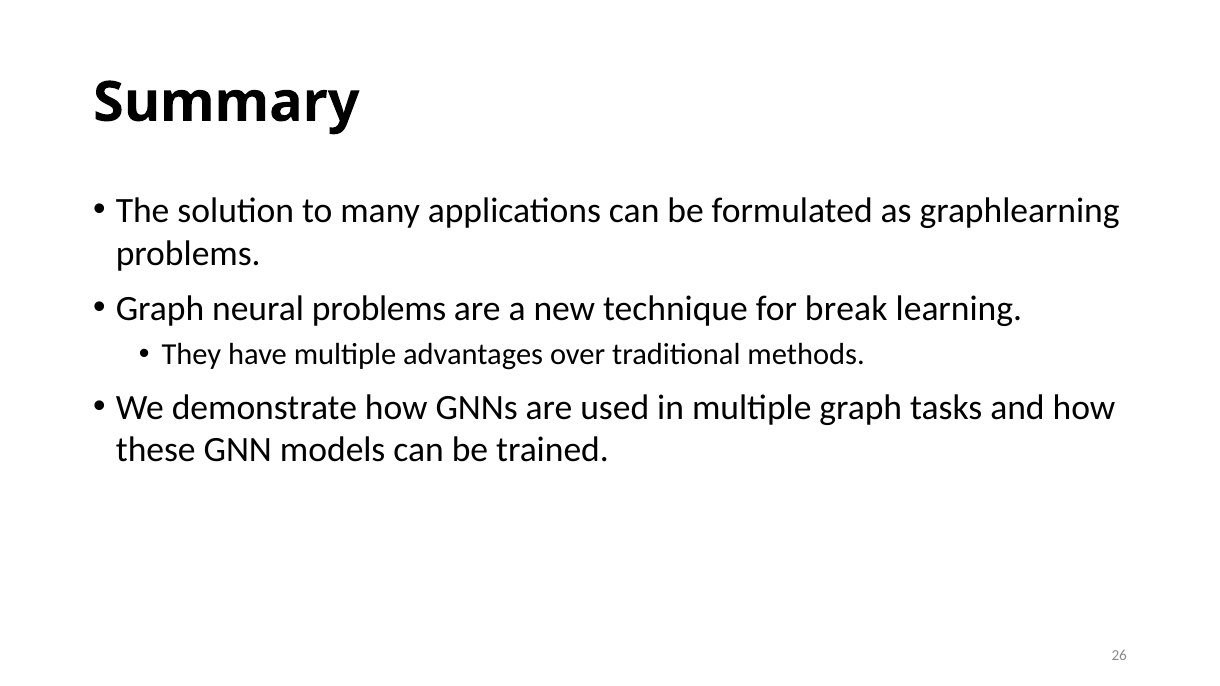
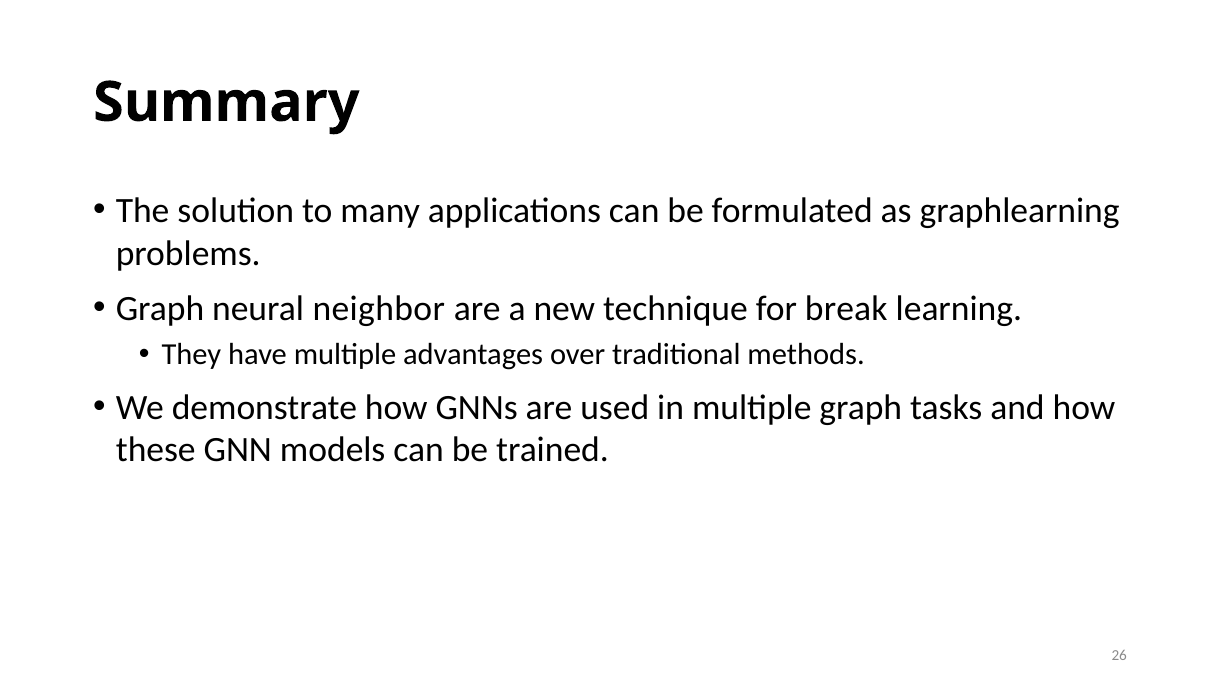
neural problems: problems -> neighbor (379, 309)
